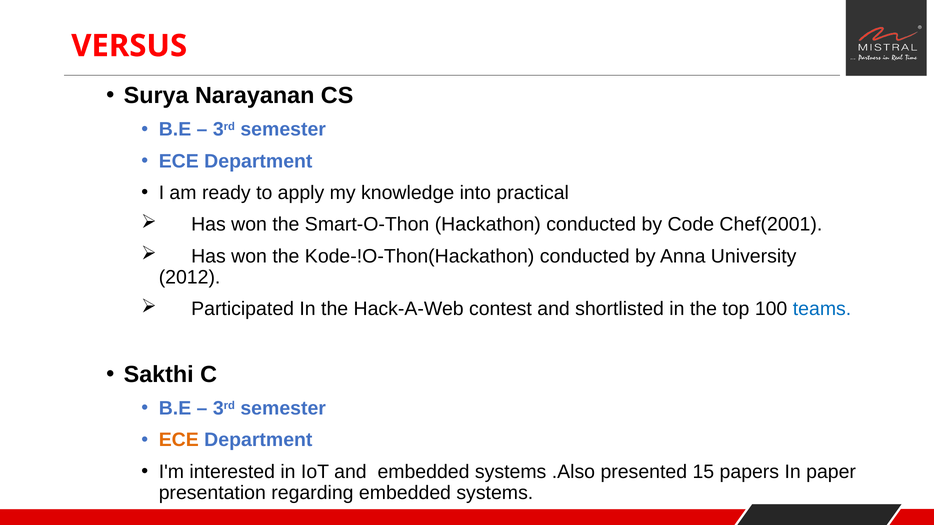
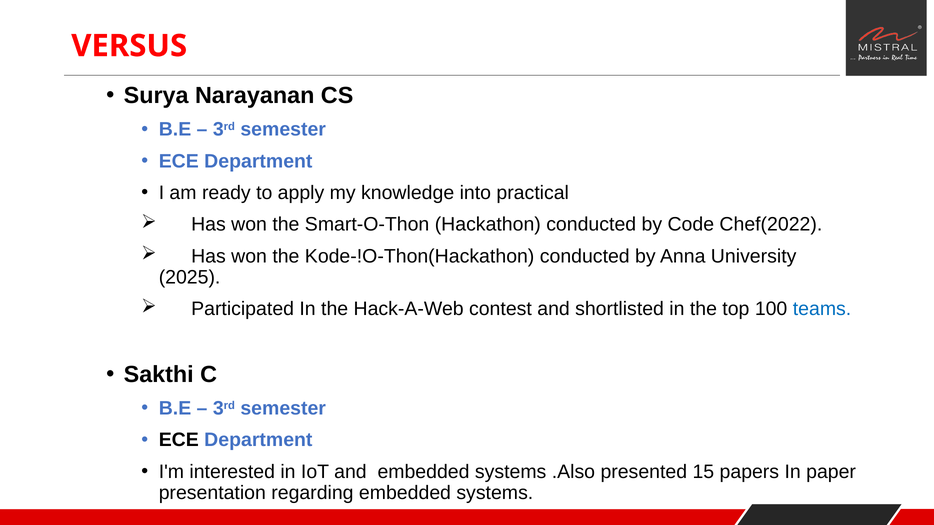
Chef(2001: Chef(2001 -> Chef(2022 (771, 225)
2012: 2012 -> 2025 (190, 277)
ECE colour: orange -> black (179, 440)
